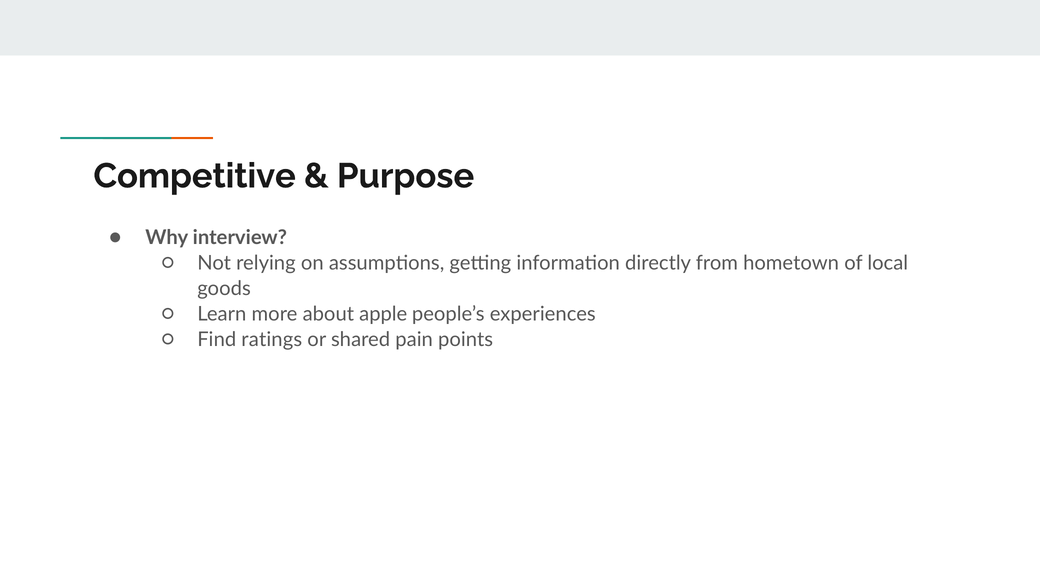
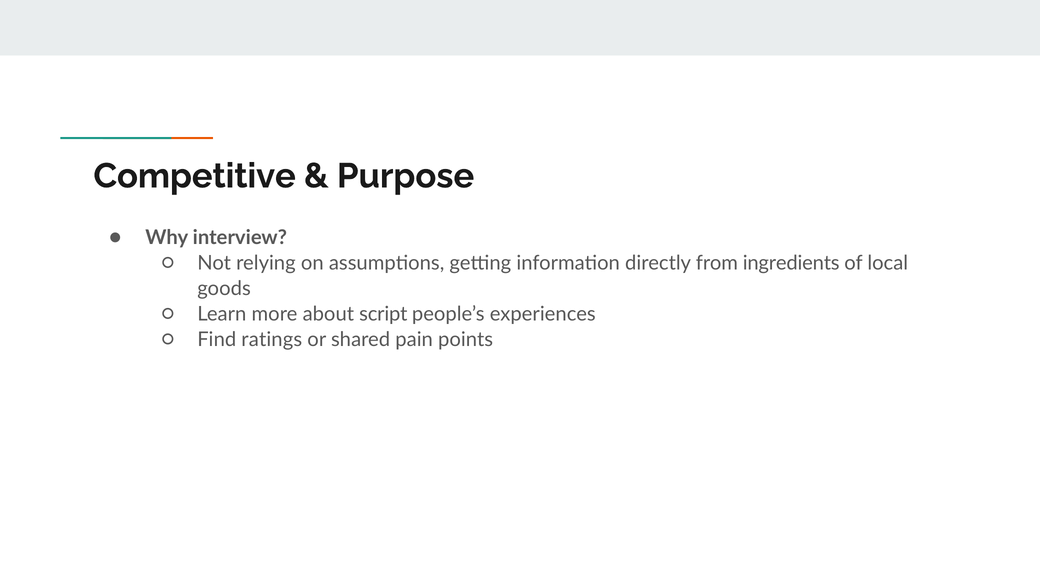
hometown: hometown -> ingredients (791, 263)
apple: apple -> script (383, 314)
